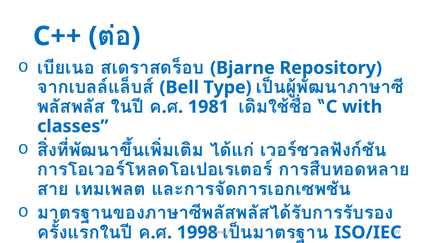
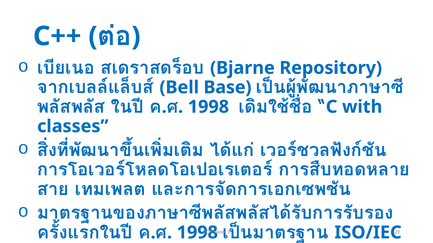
Type: Type -> Base (227, 88)
1981: 1981 -> 1998 (208, 107)
